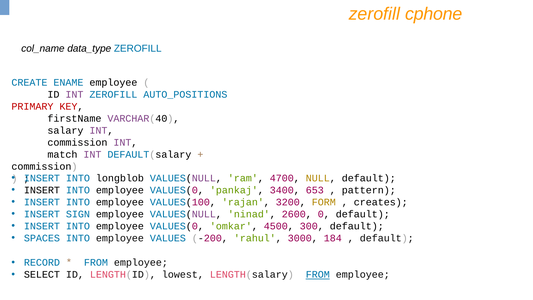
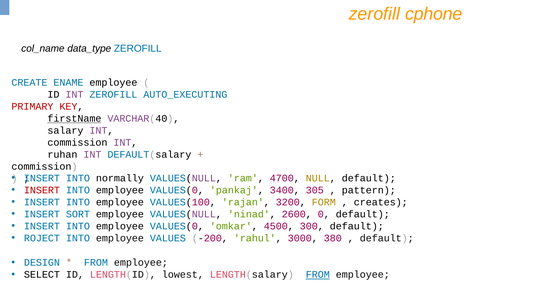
AUTO_POSITIONS: AUTO_POSITIONS -> AUTO_EXECUTING (185, 94)
firstName underline: none -> present (74, 118)
match: match -> ruhan (62, 154)
longblob: longblob -> normally (120, 178)
INSERT colour: black -> red (42, 190)
653: 653 -> 305 (315, 190)
SIGN: SIGN -> SORT (78, 214)
SPACES: SPACES -> ROJECT (42, 238)
184: 184 -> 380 (333, 238)
RECORD: RECORD -> DESIGN (42, 263)
